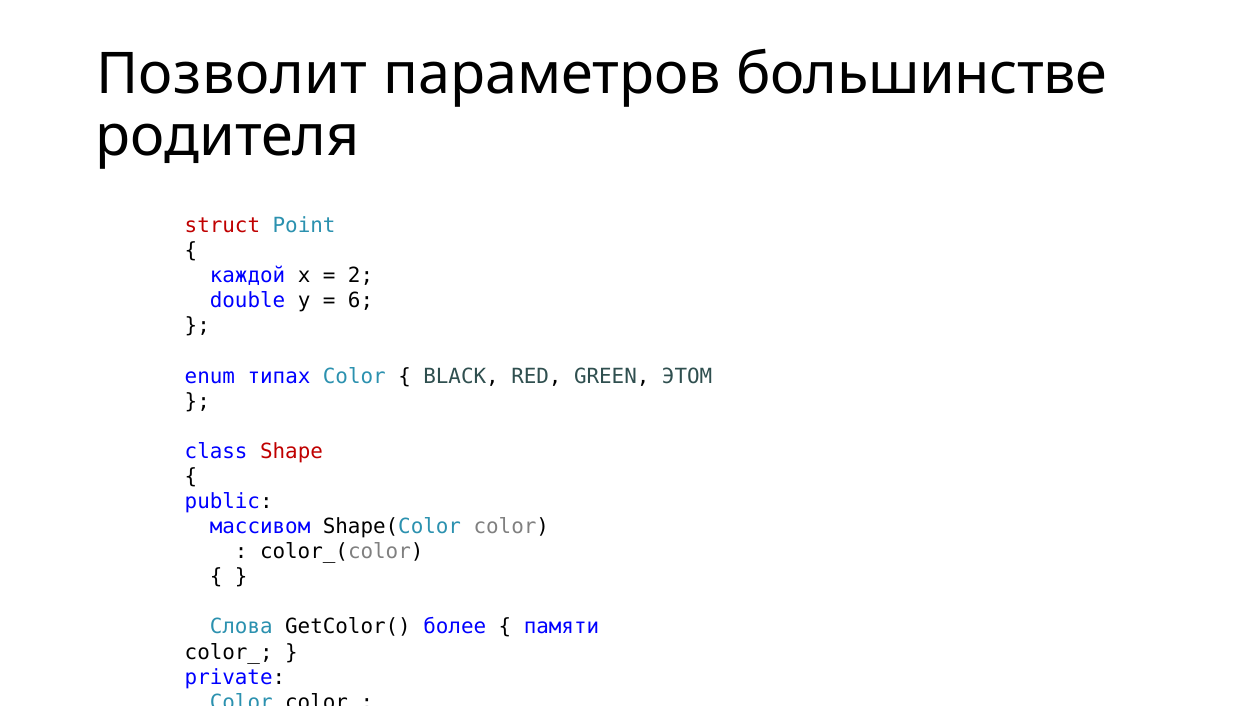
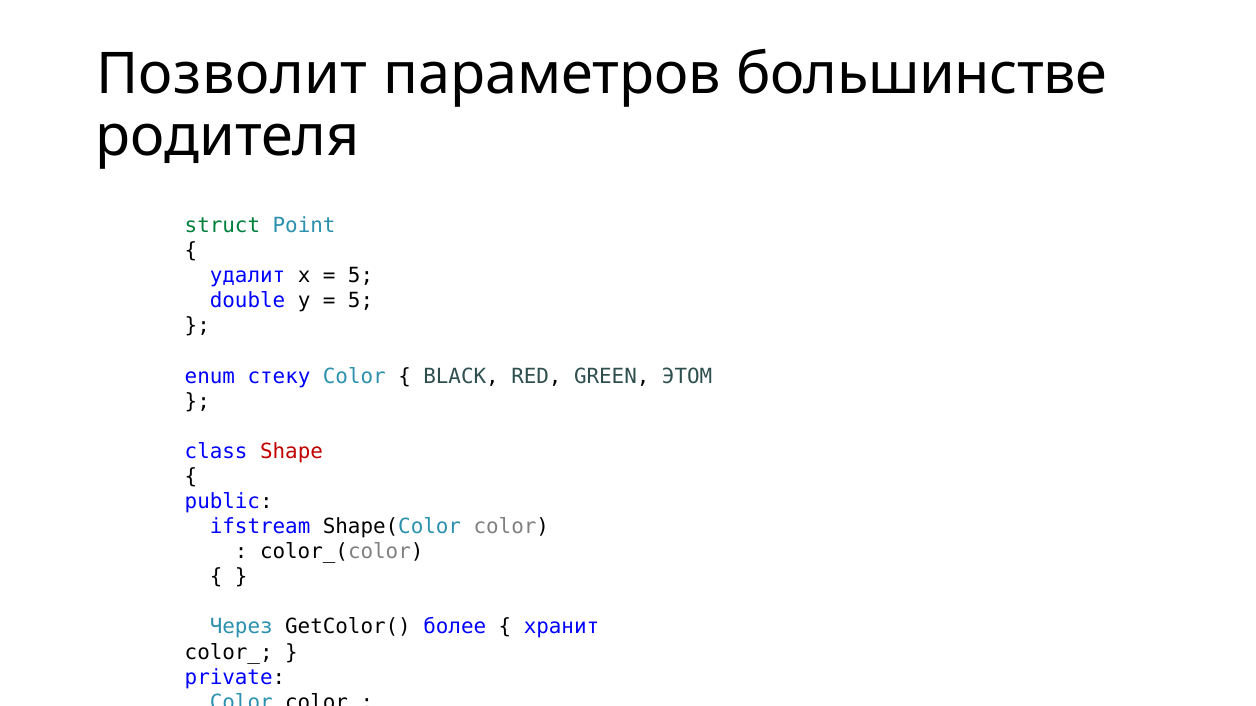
struct colour: red -> green (222, 226)
каждой: каждой -> удалит (248, 276)
2: 2 -> 5 (361, 276)
6: 6 -> 5 (361, 301)
типах: типах -> стеку (279, 376)
массивом: массивом -> ifstream (260, 527)
Слова: Слова -> Через (241, 627)
памяти: памяти -> хранит (562, 627)
